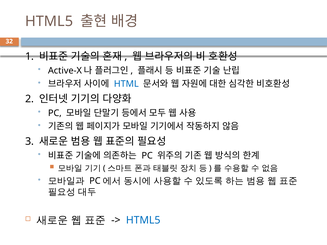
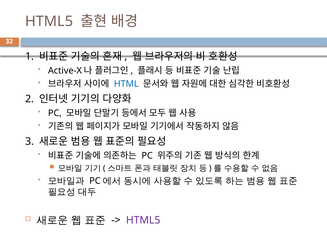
HTML5 colour: blue -> purple (143, 220)
